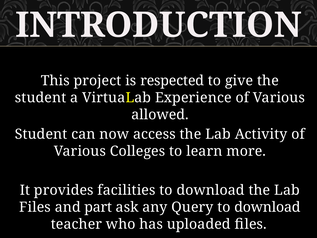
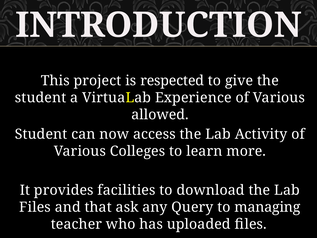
part: part -> that (98, 207)
Query to download: download -> managing (267, 207)
